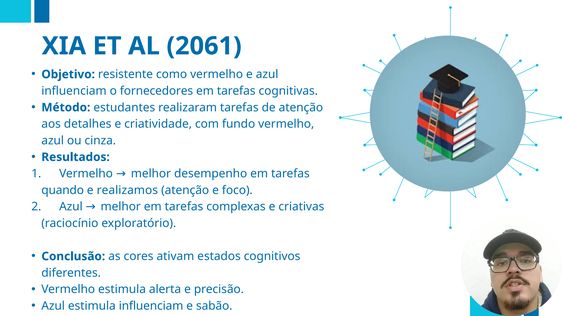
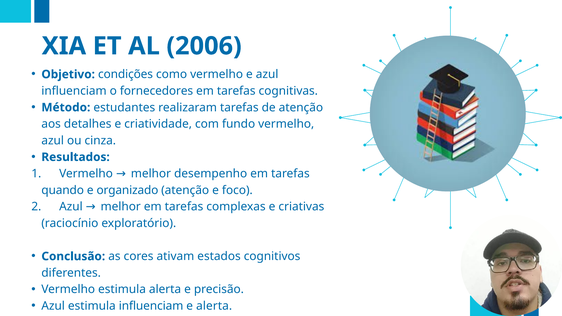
2061: 2061 -> 2006 (204, 46)
resistente: resistente -> condições (126, 74)
realizamos: realizamos -> organizado (127, 190)
e sabão: sabão -> alerta (214, 306)
